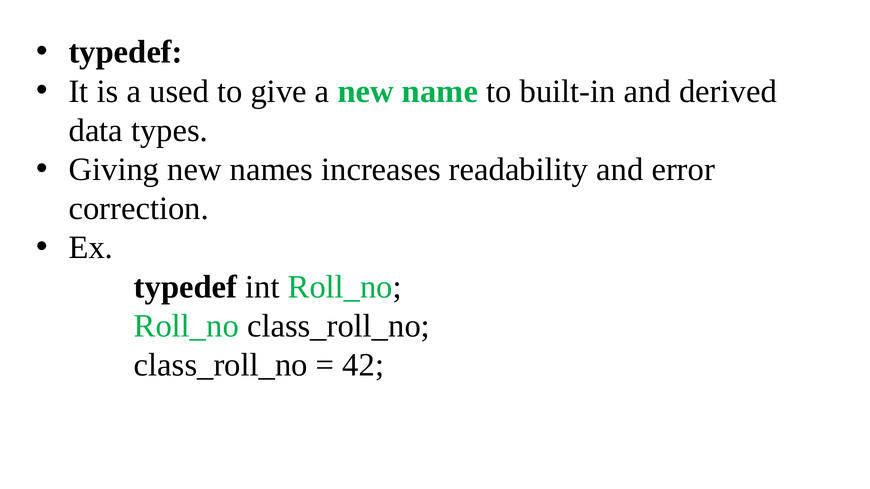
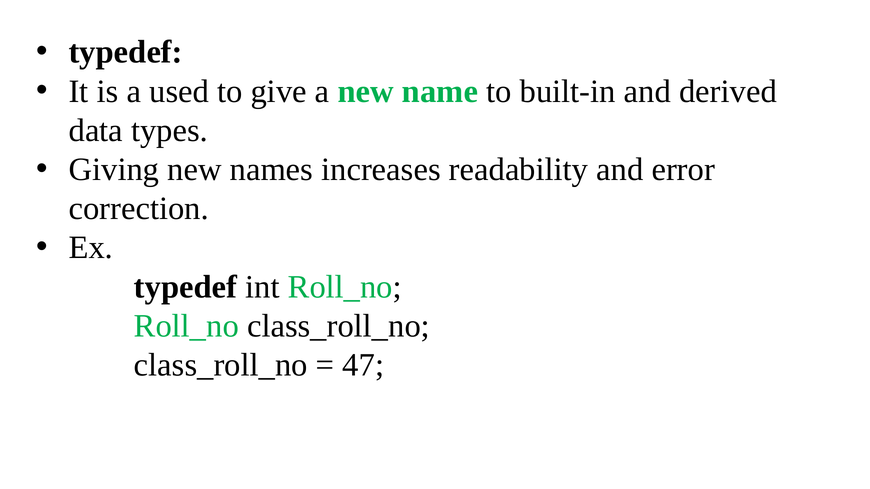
42: 42 -> 47 (363, 365)
